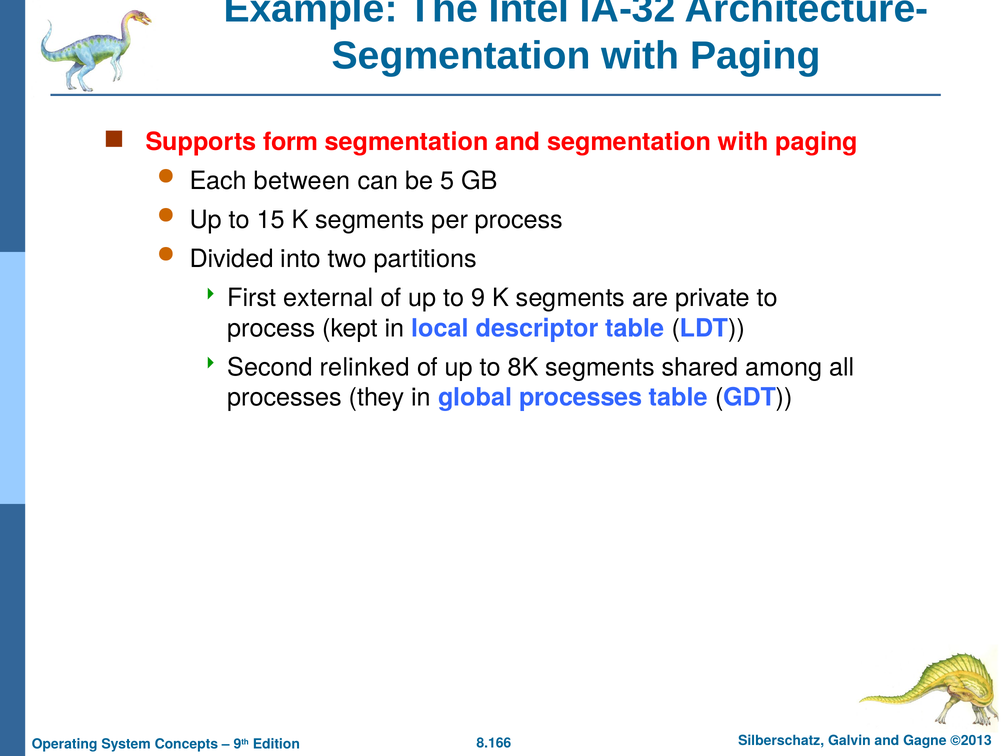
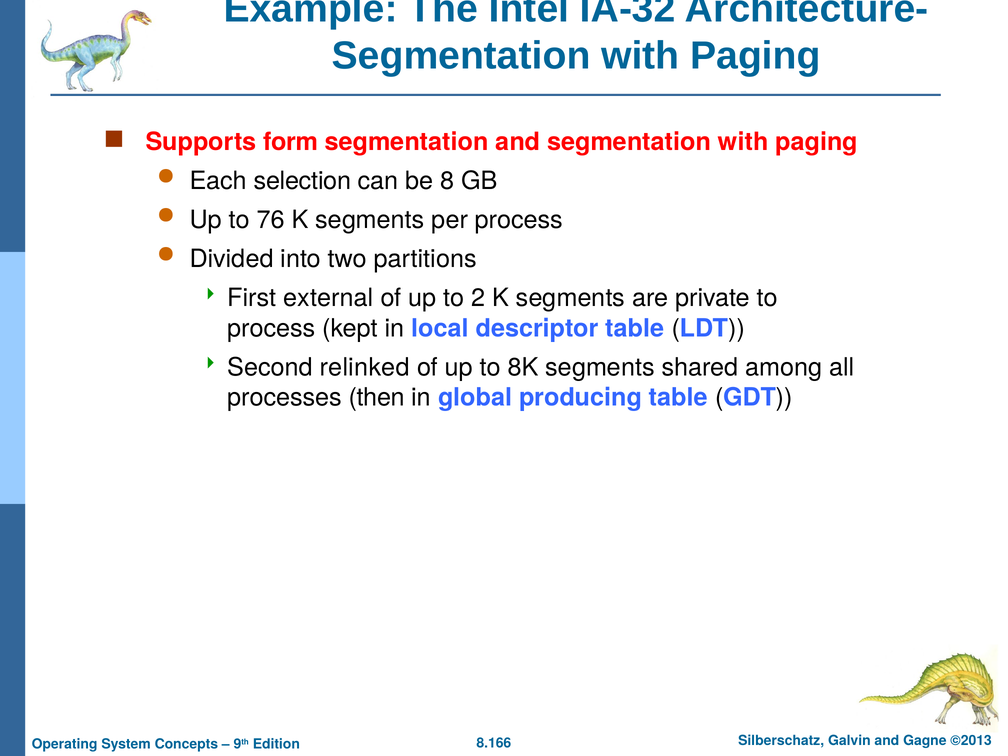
between: between -> selection (302, 181)
5: 5 -> 8 (447, 181)
15: 15 -> 76 (271, 220)
9: 9 -> 2 (478, 298)
they: they -> then (377, 398)
global processes: processes -> producing (581, 398)
